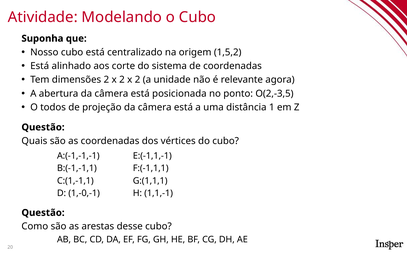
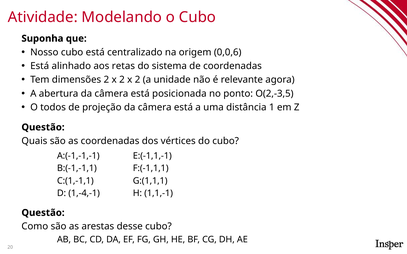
1,5,2: 1,5,2 -> 0,0,6 (228, 52)
corte: corte -> retas (123, 66)
1,-0,-1: 1,-0,-1 -> 1,-4,-1 (84, 193)
